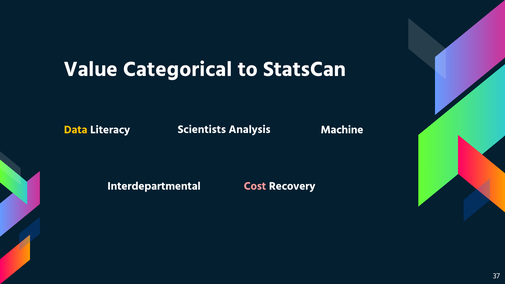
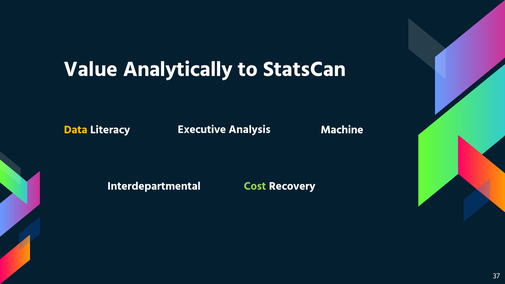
Categorical: Categorical -> Analytically (178, 69)
Scientists: Scientists -> Executive (202, 130)
Cost colour: pink -> light green (255, 186)
